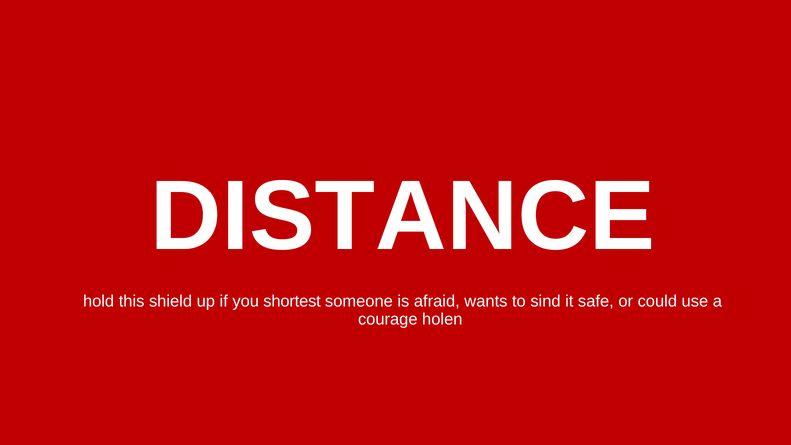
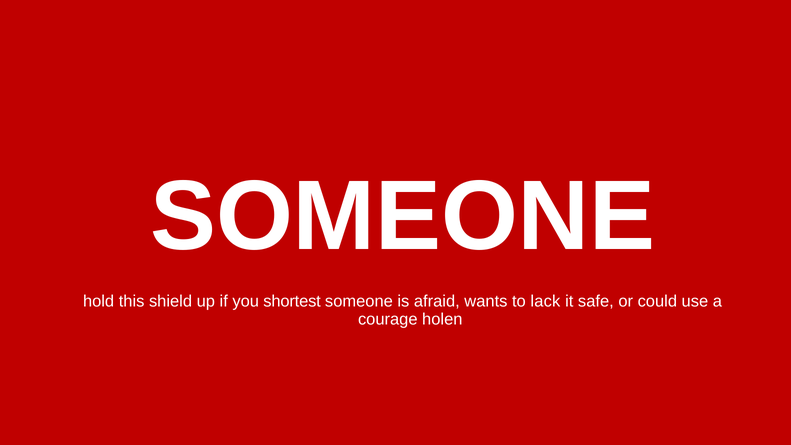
DISTANCE: DISTANCE -> SOMEONE (403, 217)
sind: sind -> lack (545, 301)
